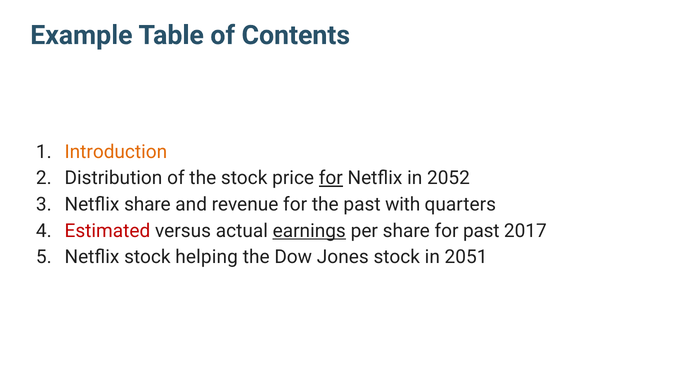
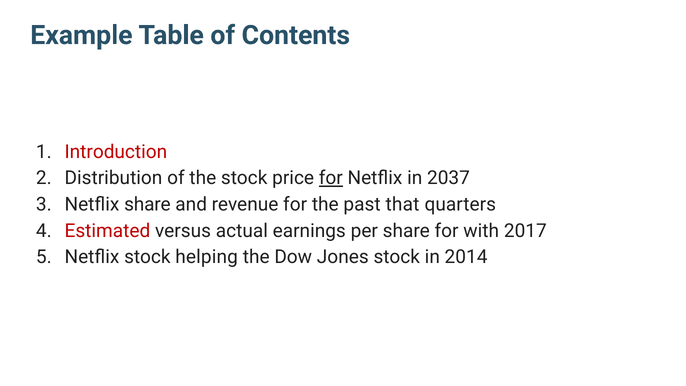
Introduction colour: orange -> red (116, 152)
2052: 2052 -> 2037 (448, 178)
with: with -> that (402, 204)
earnings underline: present -> none (309, 231)
for past: past -> with (481, 231)
2051: 2051 -> 2014 (466, 257)
